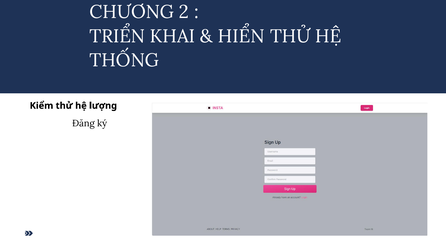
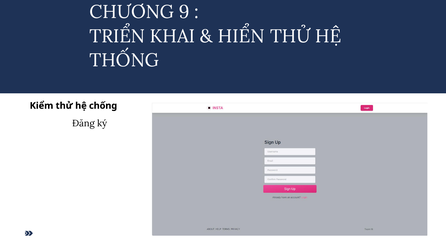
2: 2 -> 9 (184, 12)
lượng: lượng -> chống (103, 106)
